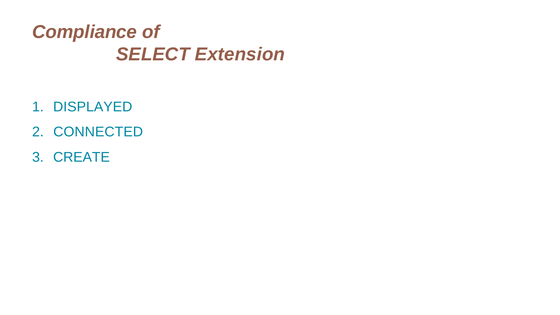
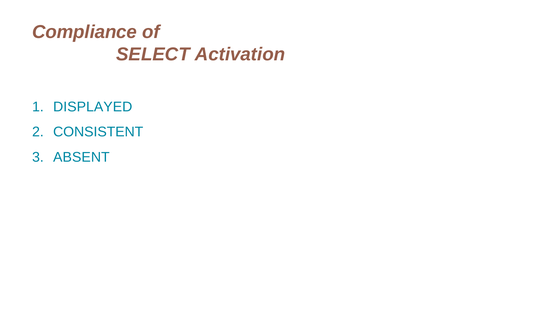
Extension: Extension -> Activation (240, 54)
CONNECTED: CONNECTED -> CONSISTENT (98, 132)
CREATE: CREATE -> ABSENT (81, 157)
